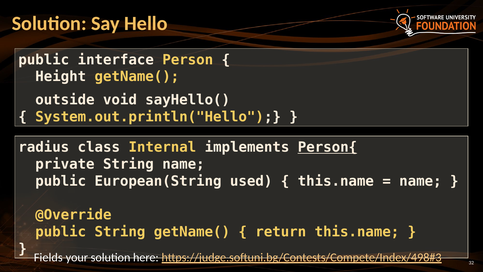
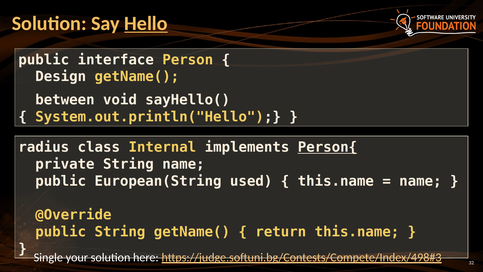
Hello underline: none -> present (146, 23)
Height: Height -> Design (61, 77)
outside: outside -> between (65, 100)
Fields: Fields -> Single (48, 257)
